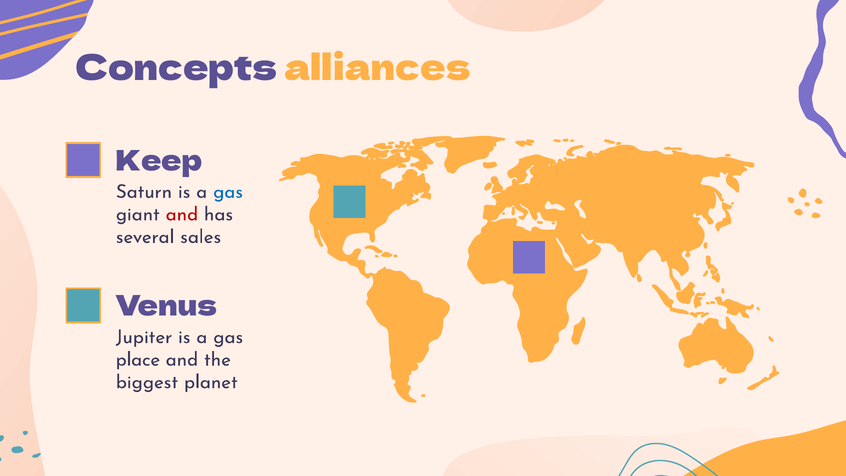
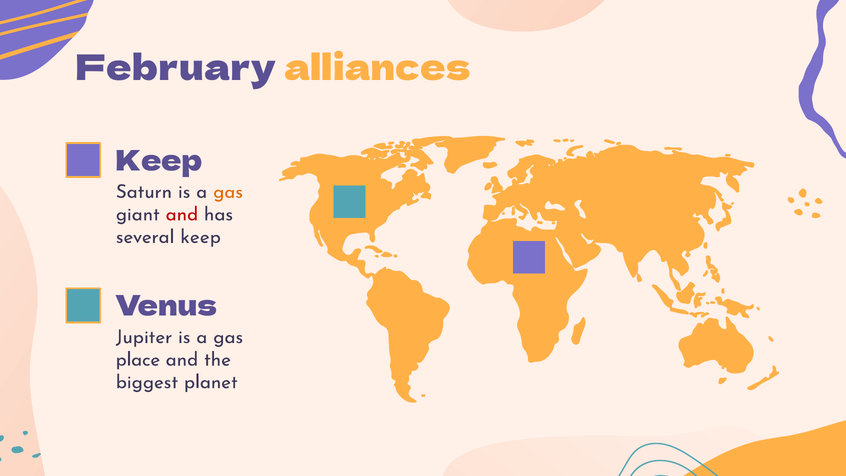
Concepts: Concepts -> February (176, 68)
gas colour: blue -> orange (228, 192)
several sales: sales -> keep (201, 237)
